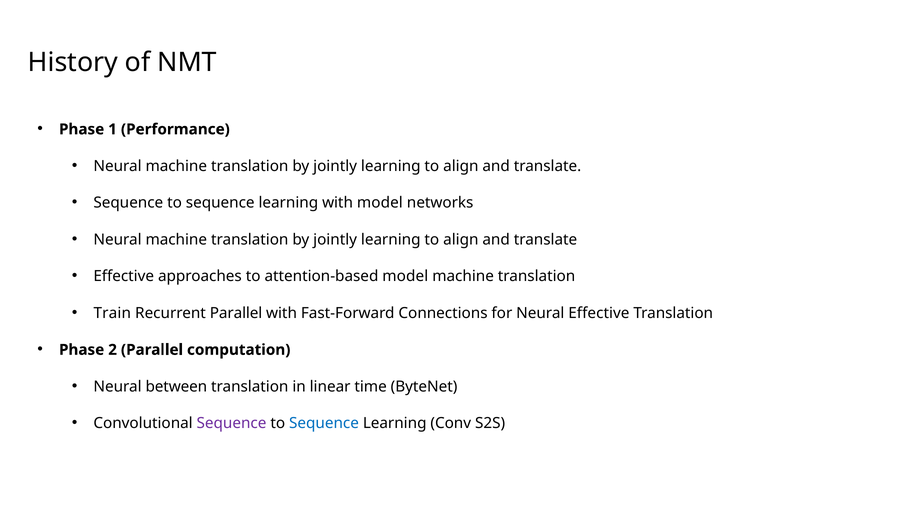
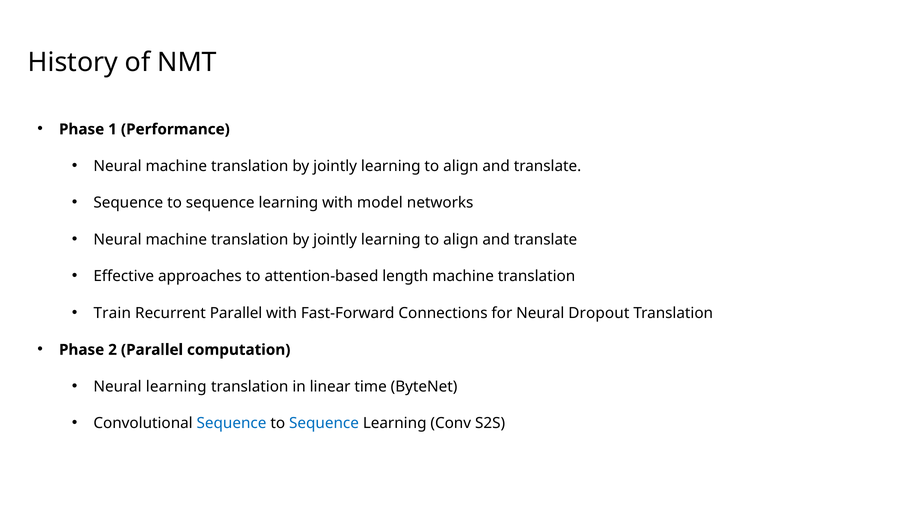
attention-based model: model -> length (405, 276)
Neural Effective: Effective -> Dropout (599, 313)
Neural between: between -> learning (176, 386)
Sequence colour: purple -> blue (232, 423)
